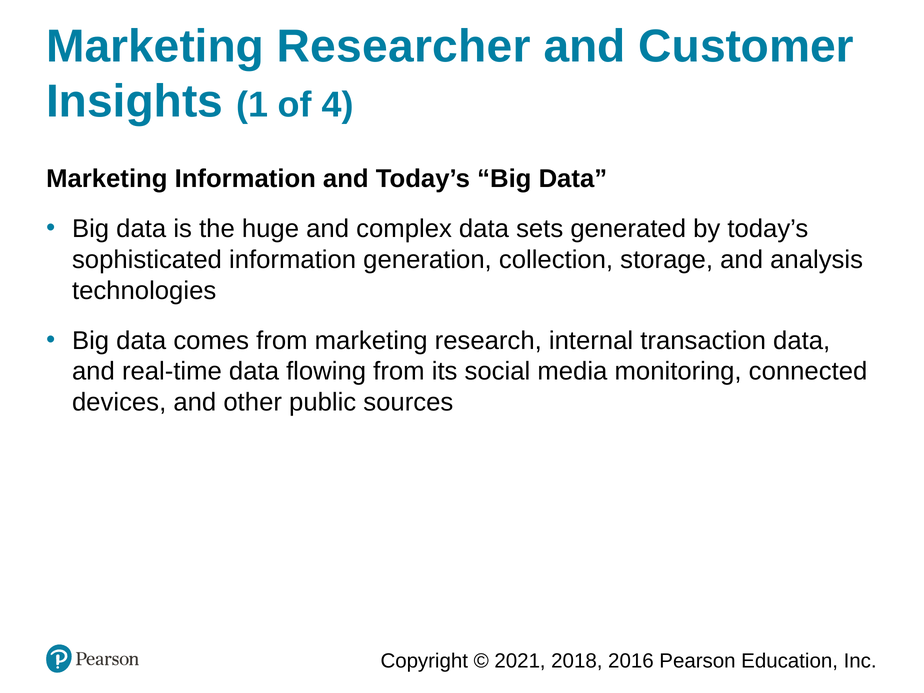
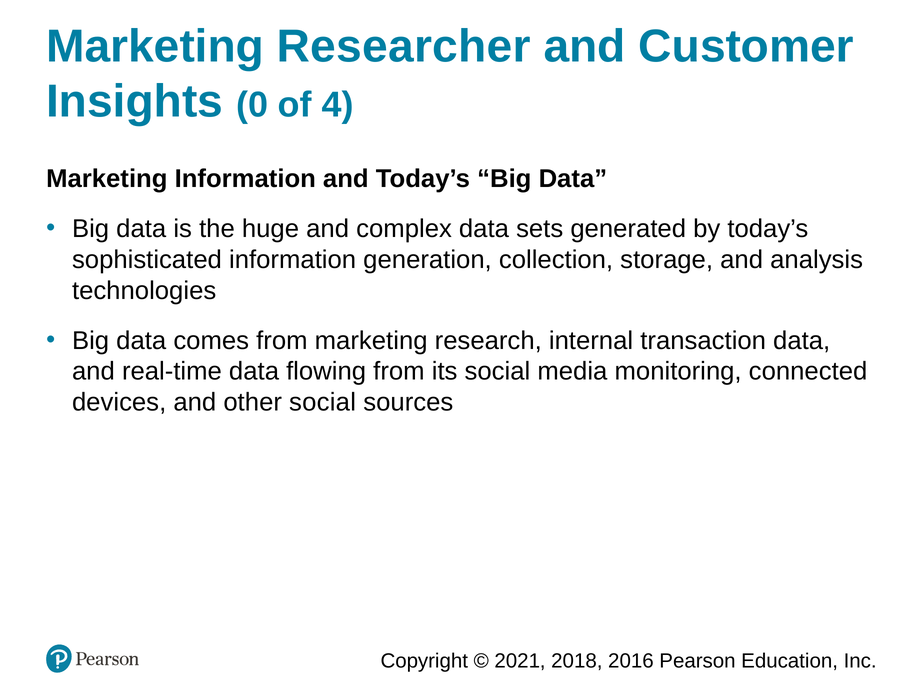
1: 1 -> 0 (252, 105)
other public: public -> social (323, 402)
